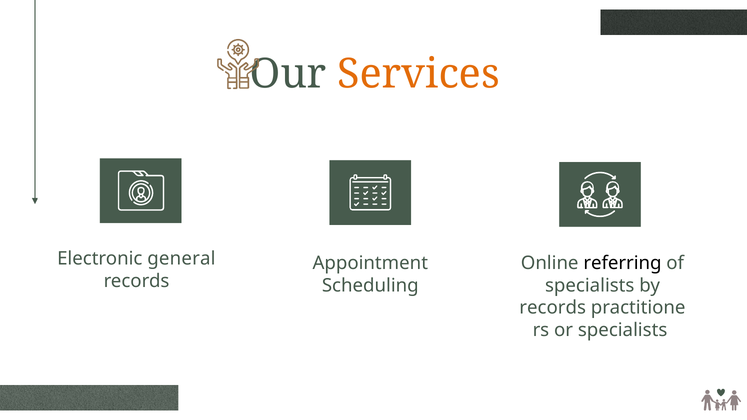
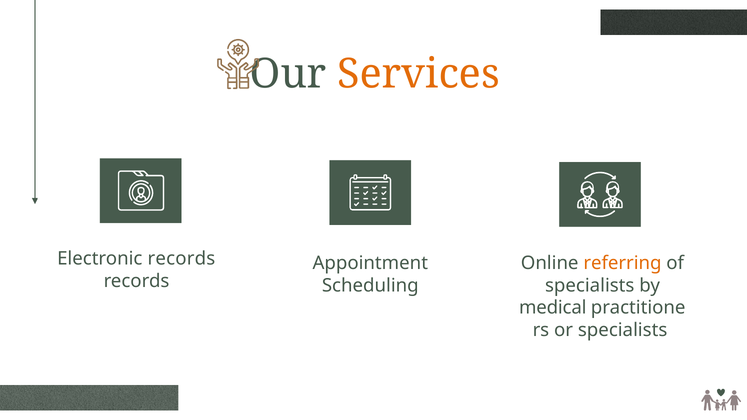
Electronic general: general -> records (181, 259)
referring colour: black -> orange (622, 263)
records: records -> medical (553, 308)
